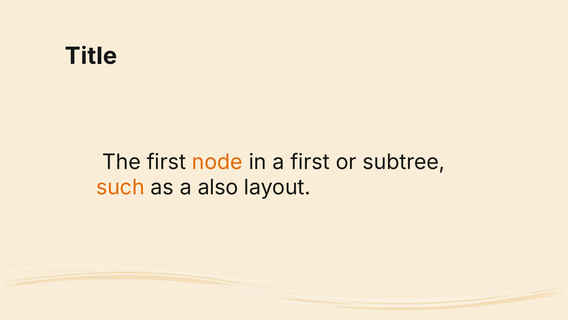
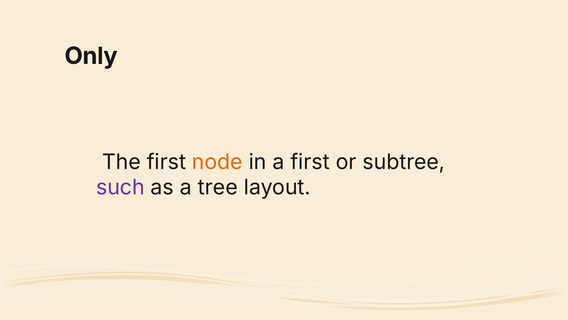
Title: Title -> Only (91, 56)
such colour: orange -> purple (120, 187)
also: also -> tree (218, 187)
